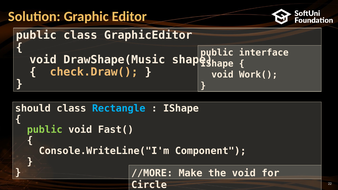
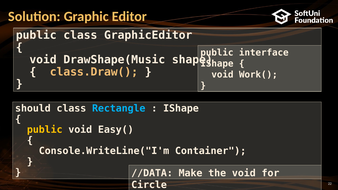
check.Draw(: check.Draw( -> class.Draw( (94, 72)
public colour: light green -> yellow (45, 130)
Fast(: Fast( -> Easy( (116, 130)
Component: Component -> Container (211, 151)
//MORE: //MORE -> //DATA (152, 173)
